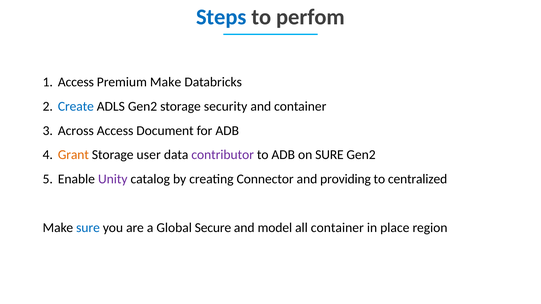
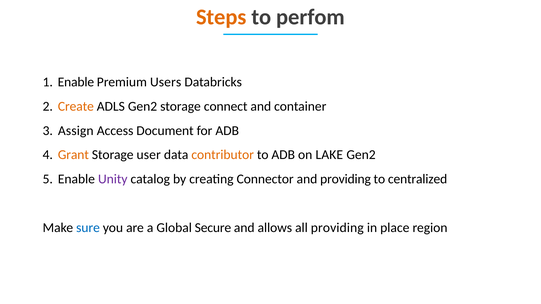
Steps colour: blue -> orange (221, 17)
Access: Access -> Enable (76, 82)
Premium Make: Make -> Users (166, 82)
Create colour: blue -> orange (76, 106)
security: security -> connect (226, 106)
Across: Across -> Assign (76, 131)
contributor colour: purple -> orange (223, 155)
on SURE: SURE -> LAKE (329, 155)
model: model -> allows (275, 228)
all container: container -> providing (337, 228)
